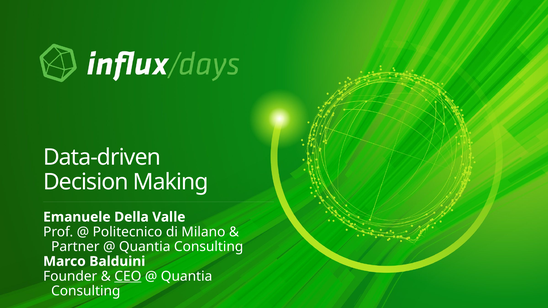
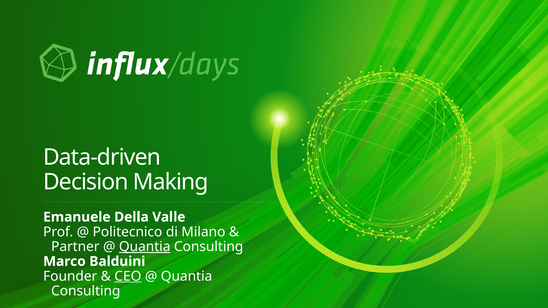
Quantia underline: none -> present (145, 247)
